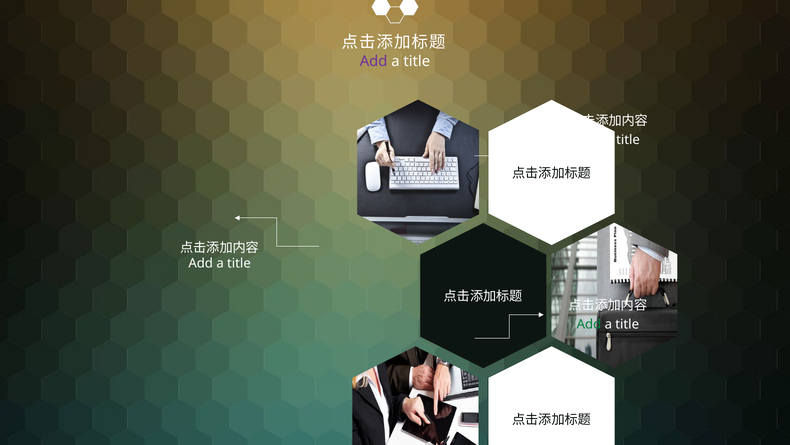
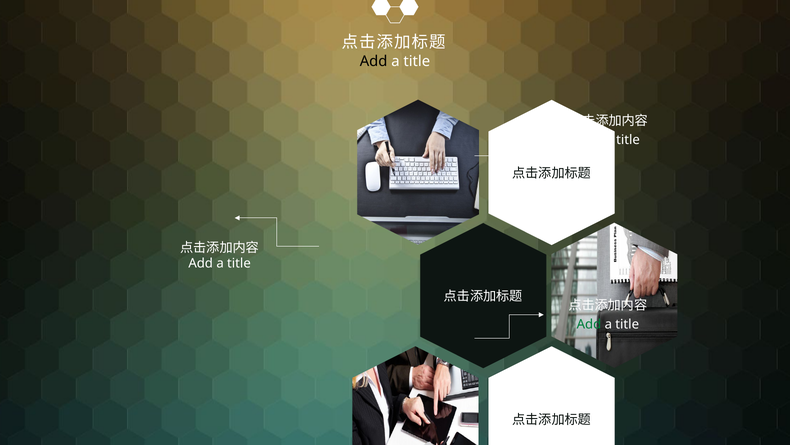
Add colour: purple -> black (374, 61)
